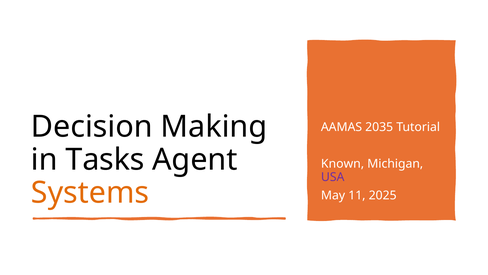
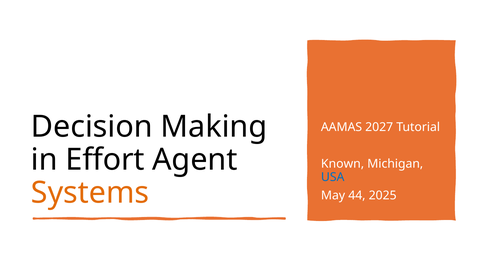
2035: 2035 -> 2027 (379, 127)
Tasks: Tasks -> Effort (105, 159)
USA colour: purple -> blue (333, 177)
11: 11 -> 44 (357, 195)
